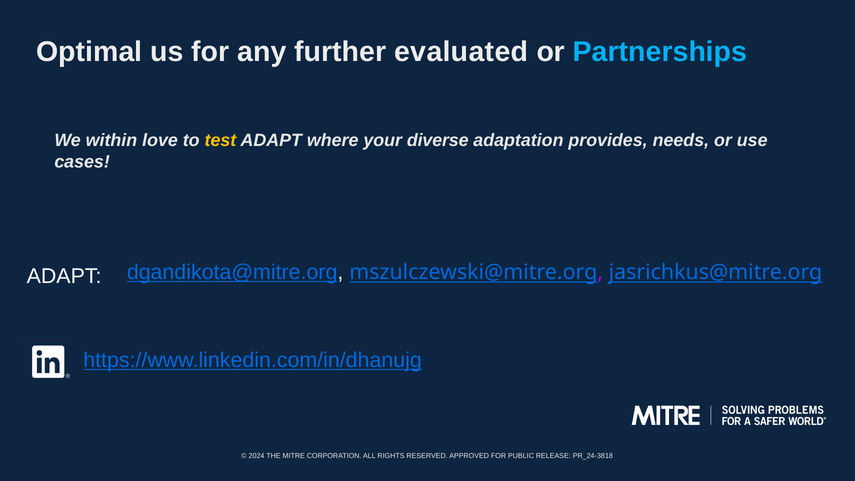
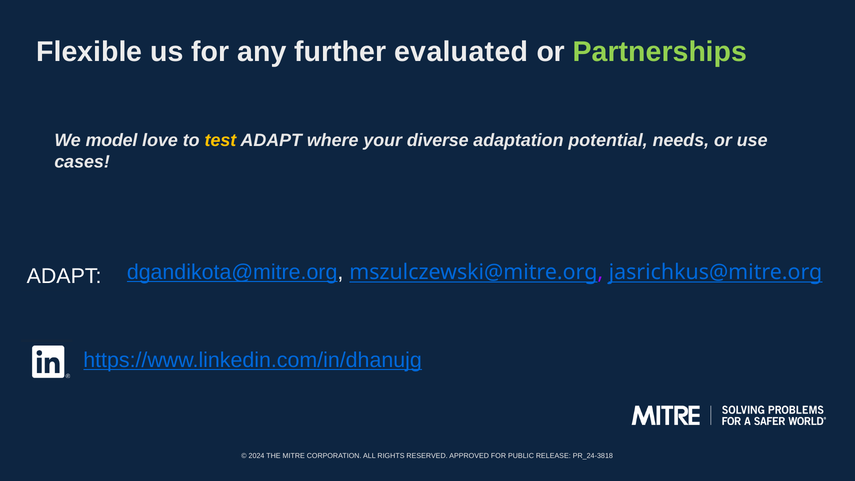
Optimal: Optimal -> Flexible (89, 52)
Partnerships colour: light blue -> light green (660, 52)
within: within -> model (112, 140)
provides: provides -> potential (608, 140)
